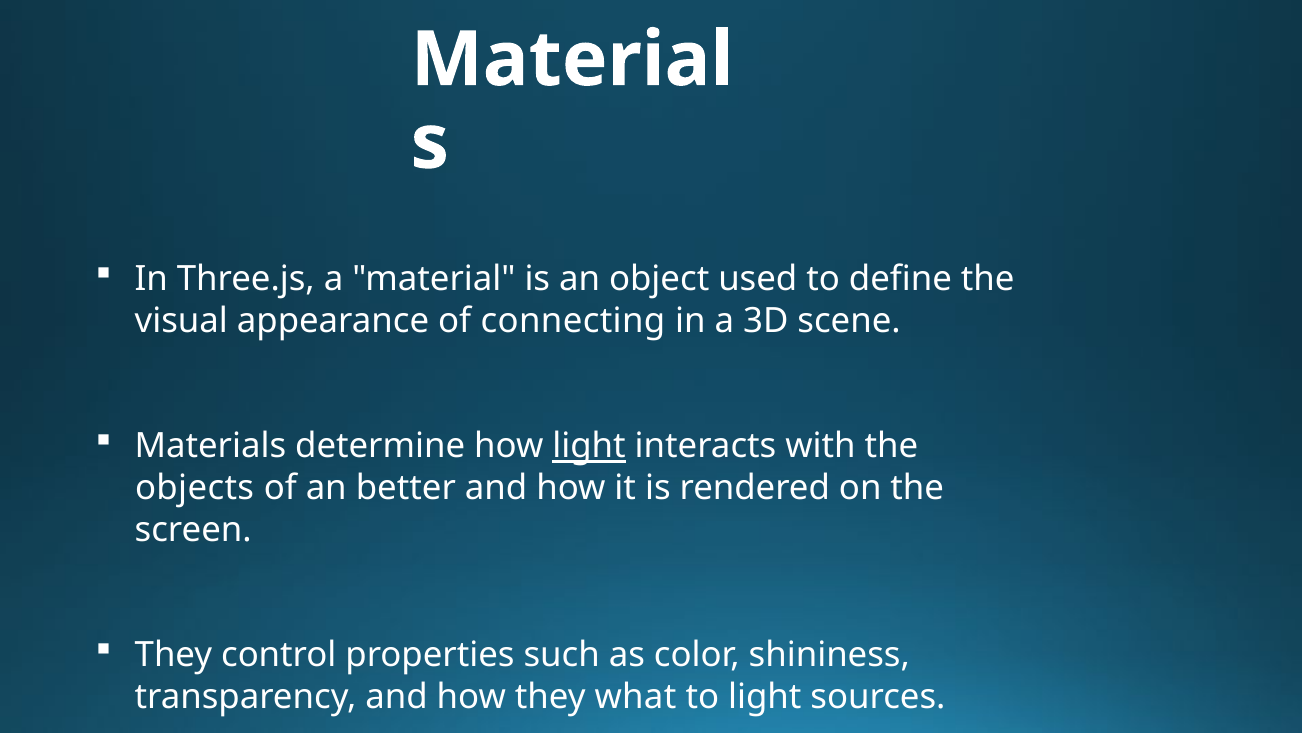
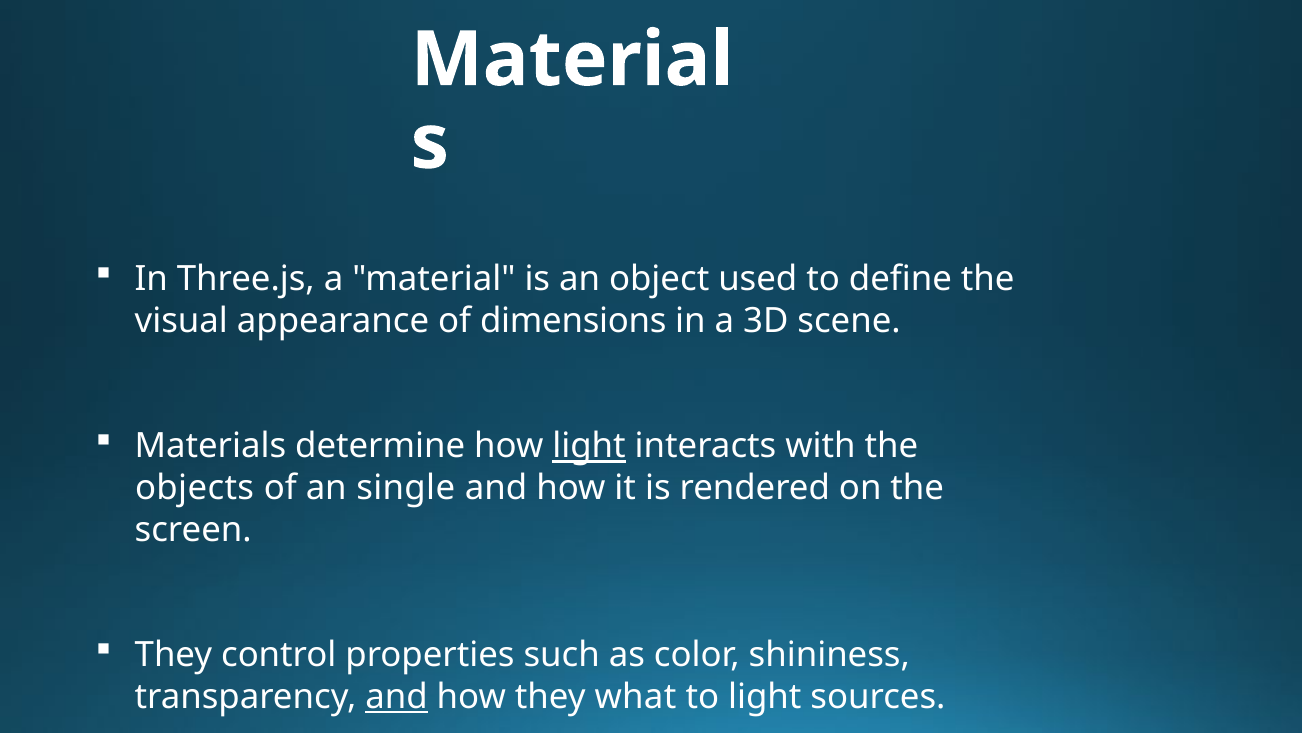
connecting: connecting -> dimensions (573, 321)
better: better -> single (406, 488)
and underline: none -> present (397, 697)
